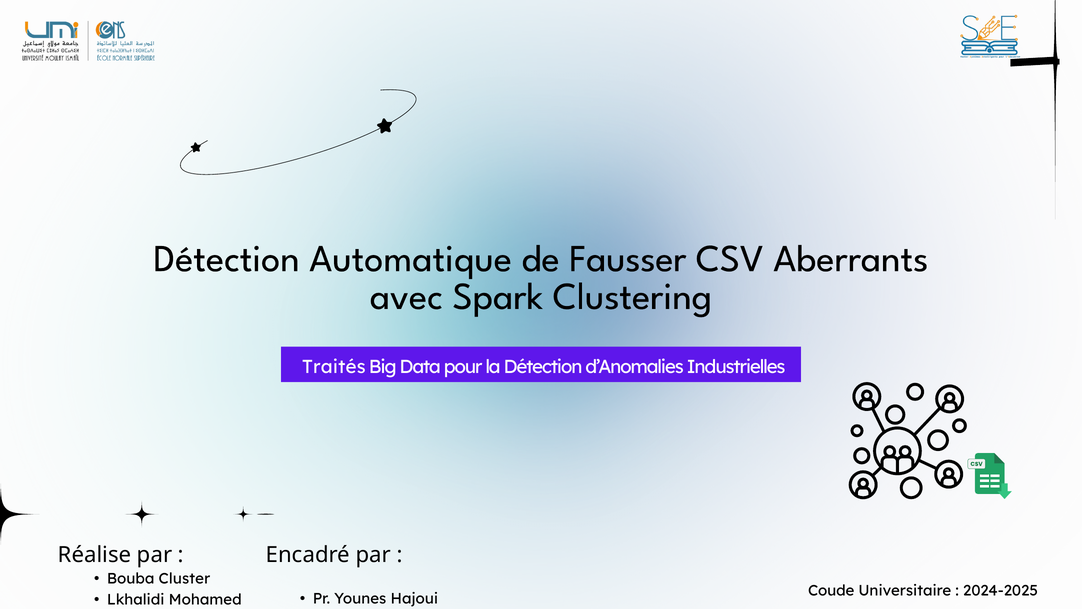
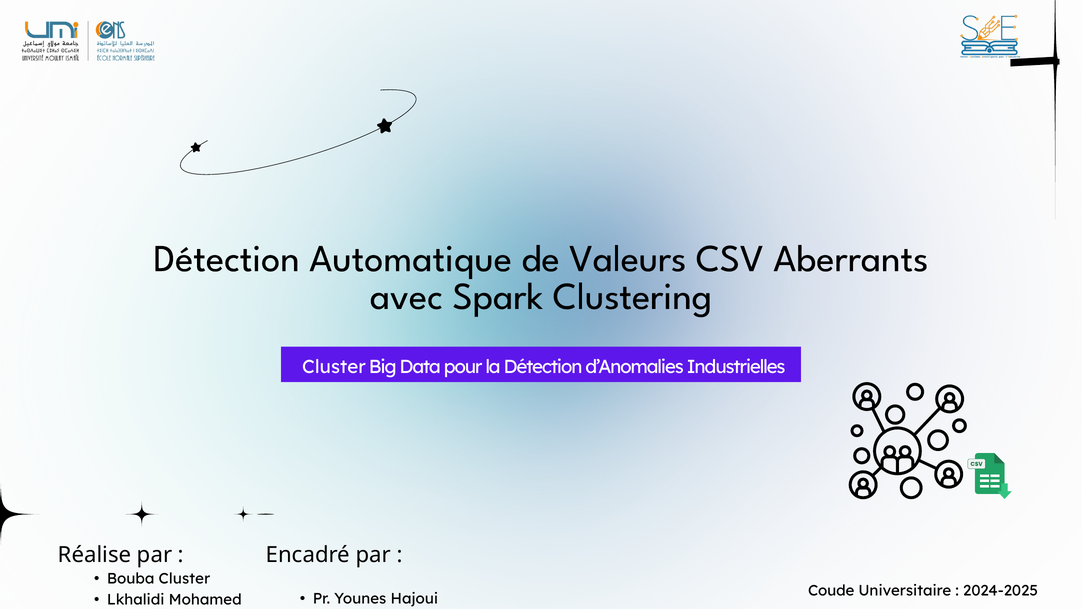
Fausser: Fausser -> Valeurs (628, 258)
Traités: Traités -> Cluster (334, 367)
